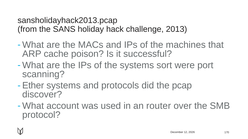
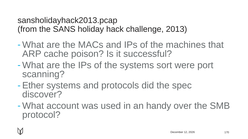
pcap: pcap -> spec (182, 86)
router: router -> handy (159, 106)
